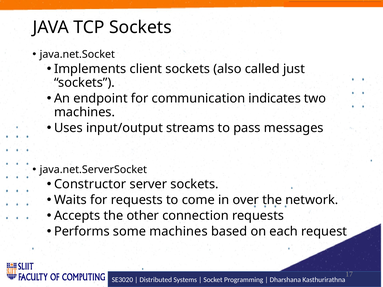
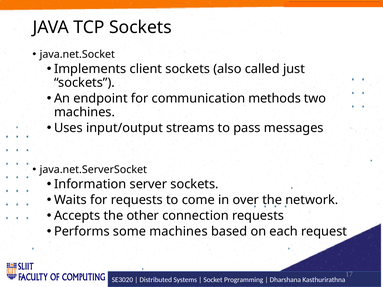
indicates: indicates -> methods (275, 99)
Constructor: Constructor -> Information (90, 184)
